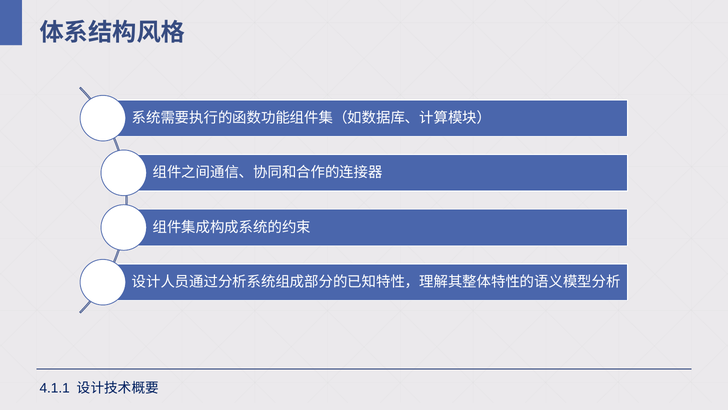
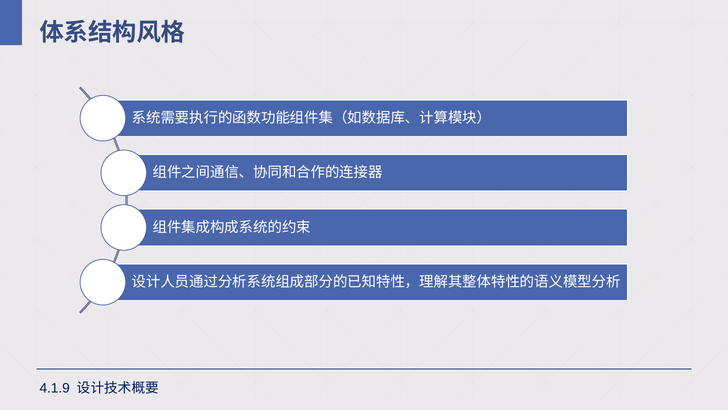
4.1.1: 4.1.1 -> 4.1.9 (55, 388)
